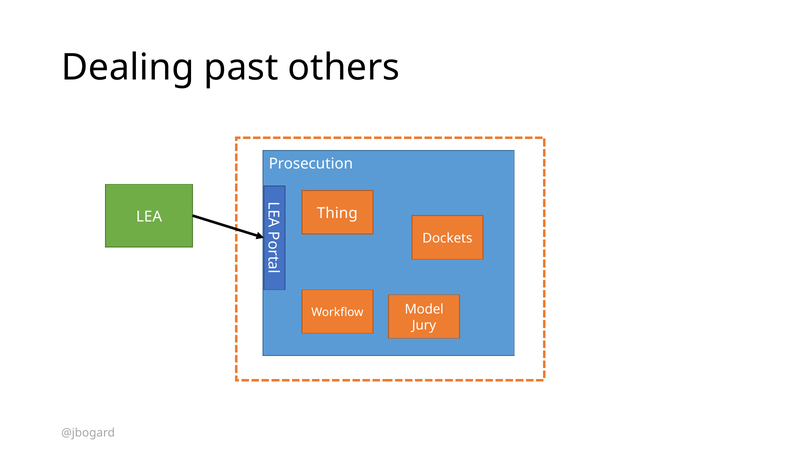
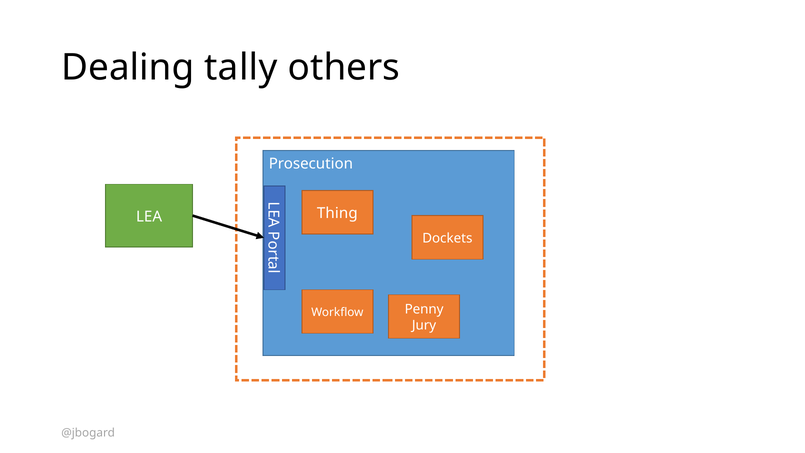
past: past -> tally (241, 68)
Model: Model -> Penny (424, 309)
